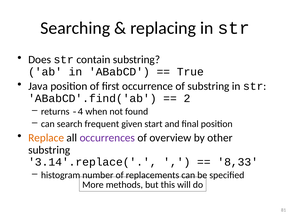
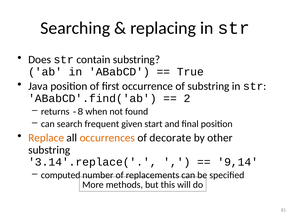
-4: -4 -> -8 (77, 112)
occurrences colour: purple -> orange (107, 138)
overview: overview -> decorate (170, 138)
8,33: 8,33 -> 9,14 (238, 162)
histogram: histogram -> computed (61, 176)
